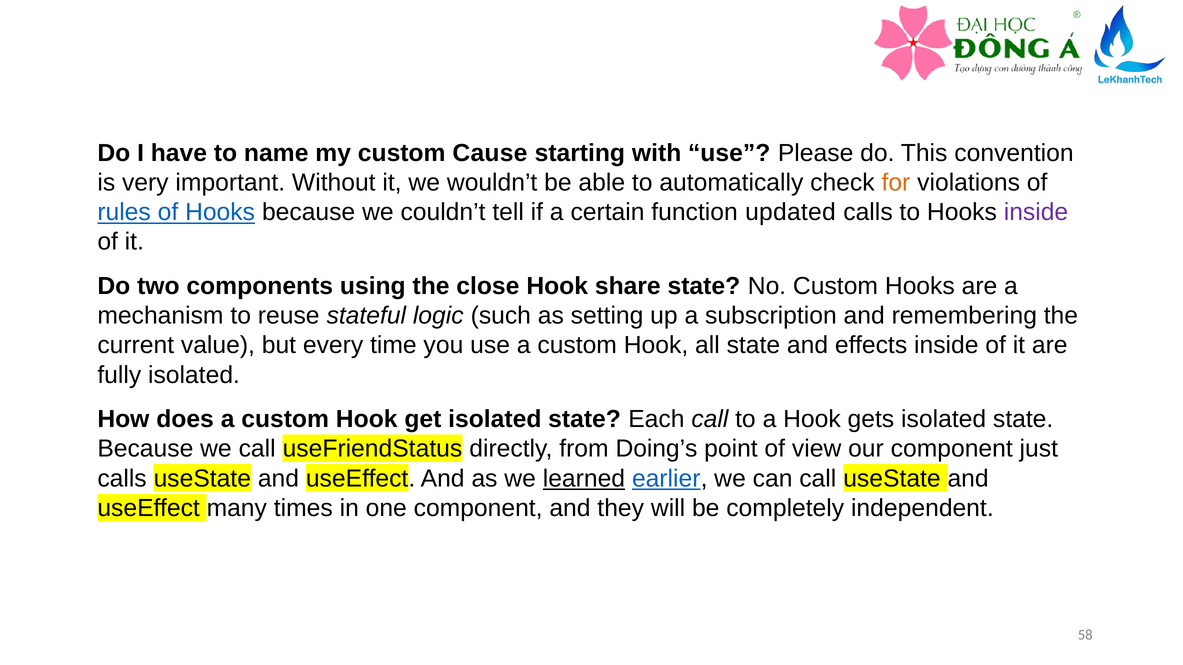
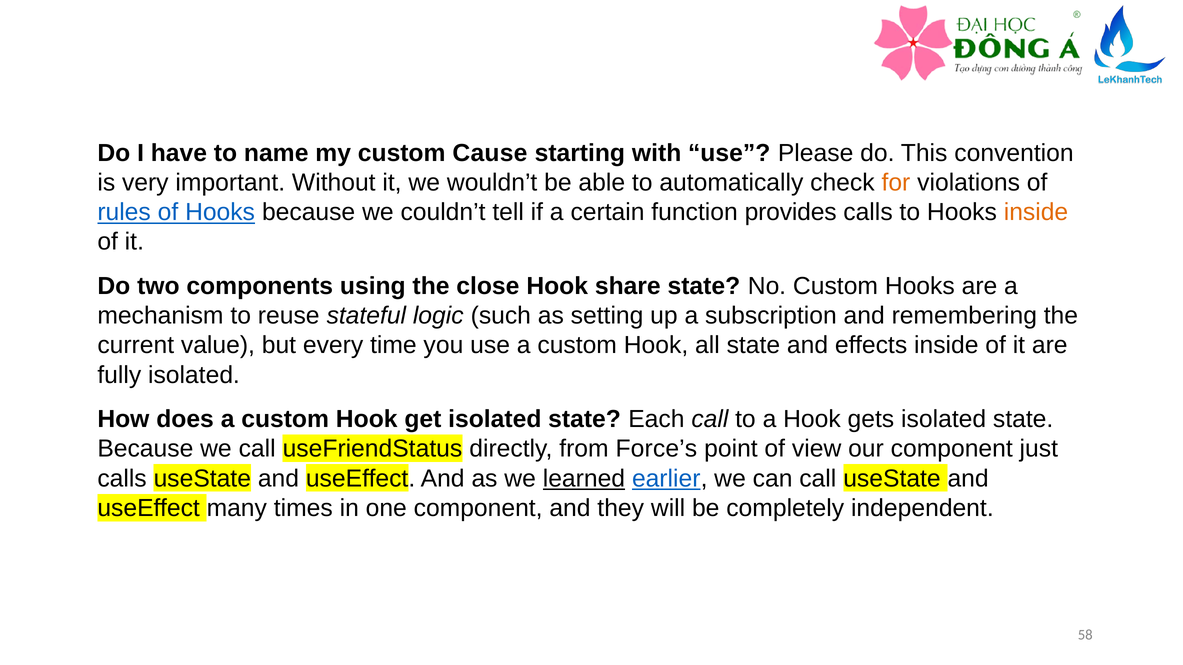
updated: updated -> provides (791, 212)
inside colour: purple -> orange (1036, 212)
Doing’s: Doing’s -> Force’s (656, 449)
